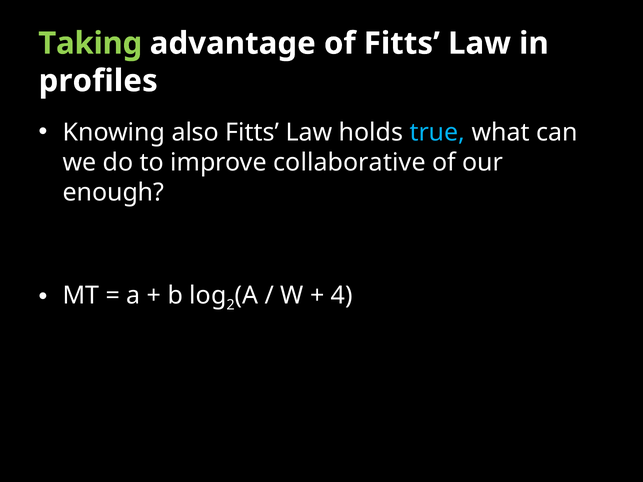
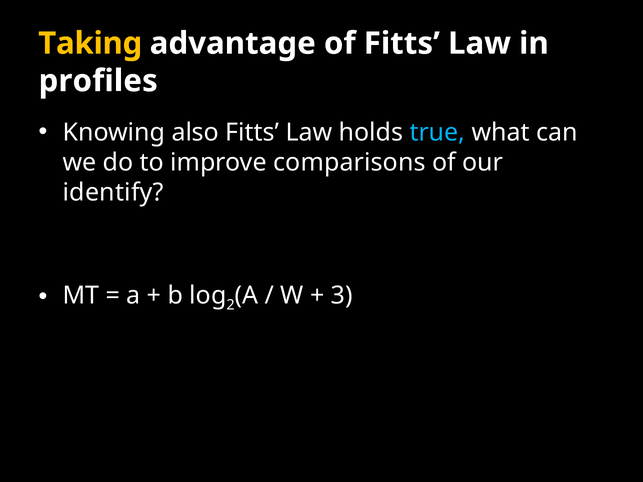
Taking colour: light green -> yellow (90, 43)
collaborative: collaborative -> comparisons (349, 163)
enough: enough -> identify (113, 193)
4: 4 -> 3 (342, 295)
